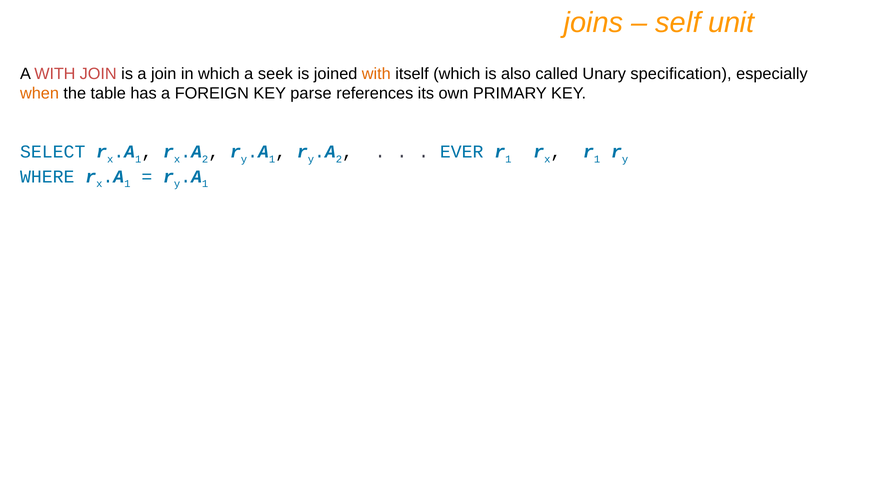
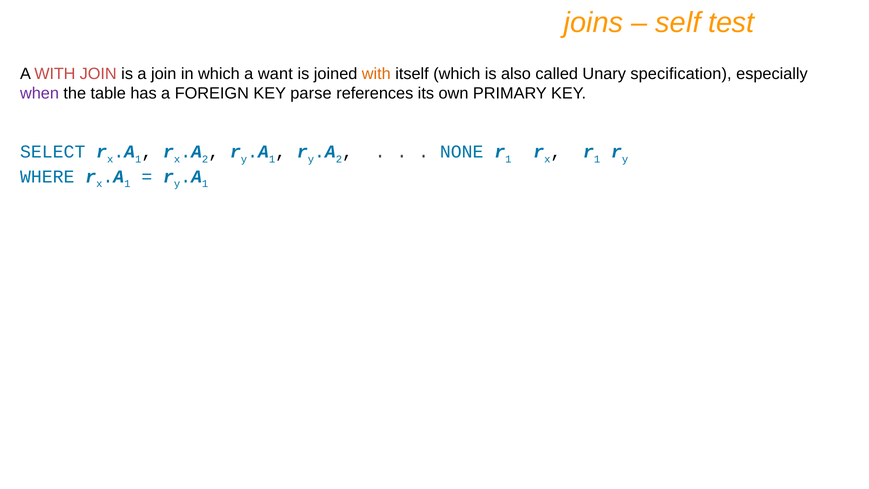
unit: unit -> test (731, 23)
seek: seek -> want (275, 74)
when colour: orange -> purple (39, 93)
EVER: EVER -> NONE (462, 152)
